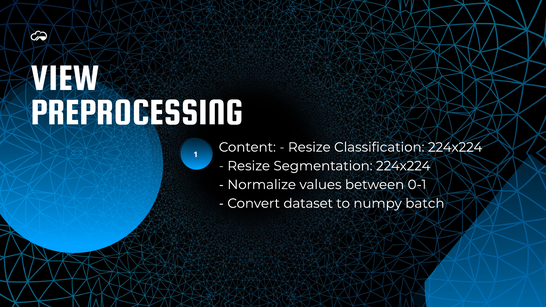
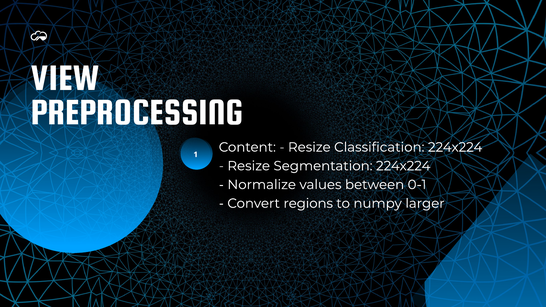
dataset: dataset -> regions (308, 203)
batch: batch -> larger (425, 203)
